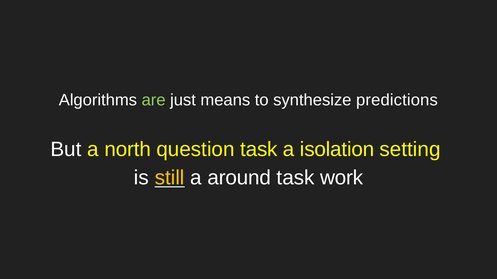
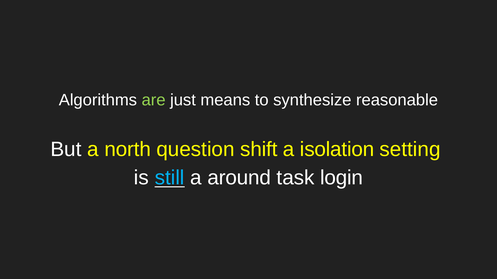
predictions: predictions -> reasonable (397, 100)
question task: task -> shift (259, 150)
still colour: yellow -> light blue (170, 178)
work: work -> login (342, 178)
